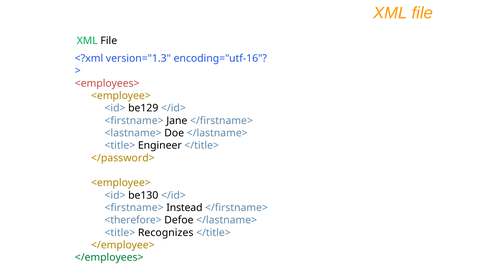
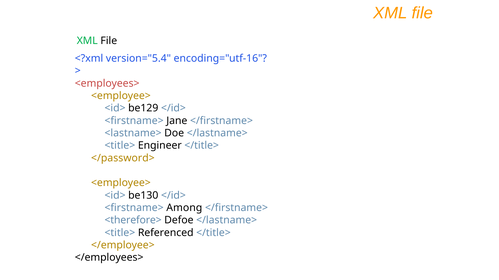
version="1.3: version="1.3 -> version="5.4 (138, 59)
Instead: Instead -> Among (184, 208)
Recognizes: Recognizes -> Referenced (166, 233)
</employees> colour: green -> black (109, 258)
